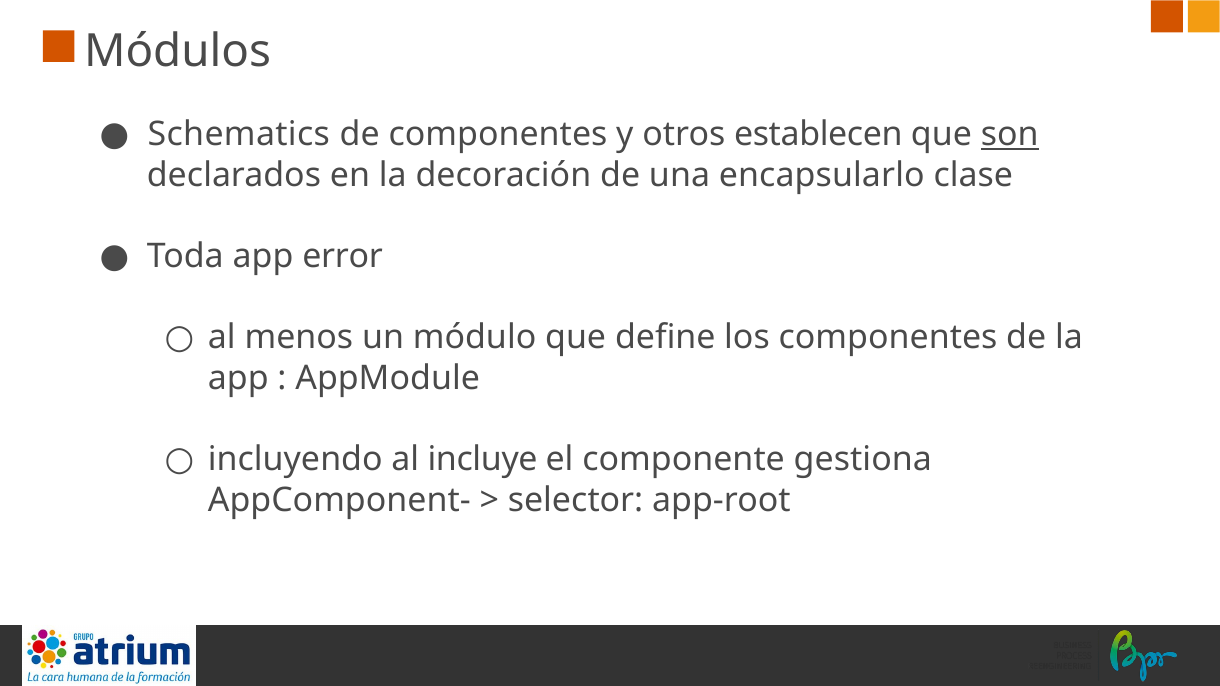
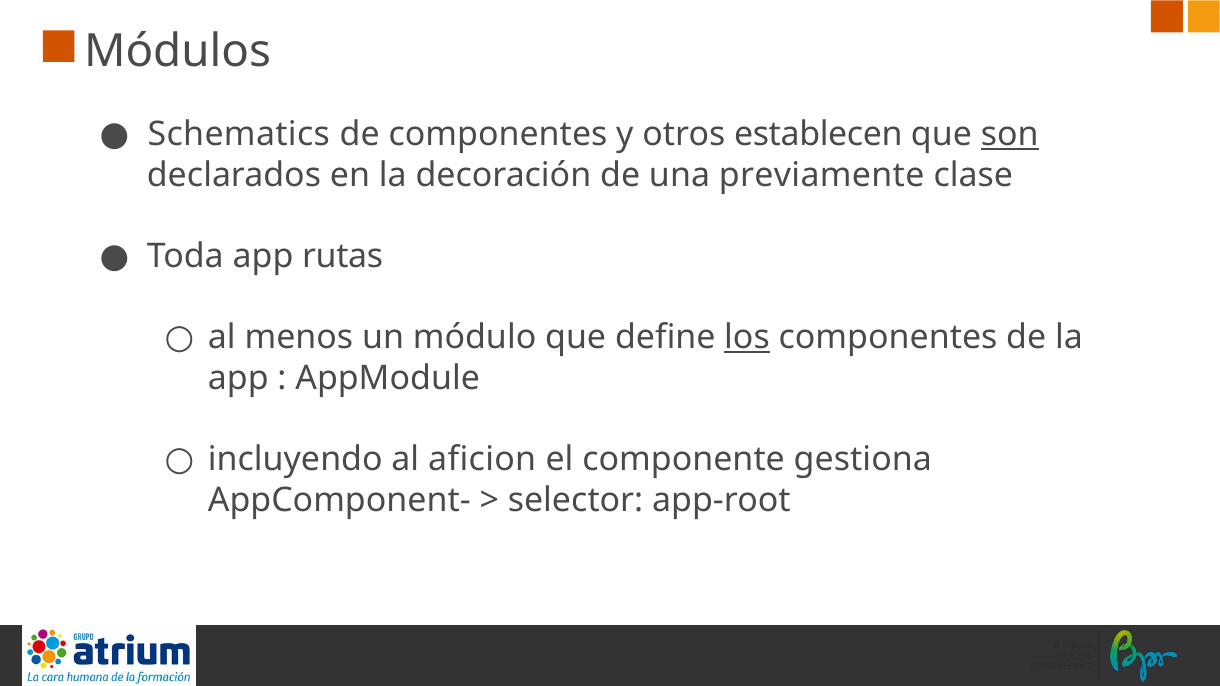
encapsularlo: encapsularlo -> previamente (822, 175)
error: error -> rutas (343, 256)
los underline: none -> present (747, 338)
incluye: incluye -> aficion (482, 460)
